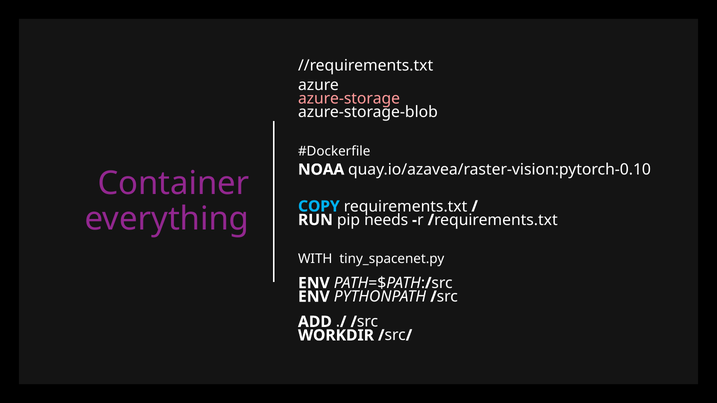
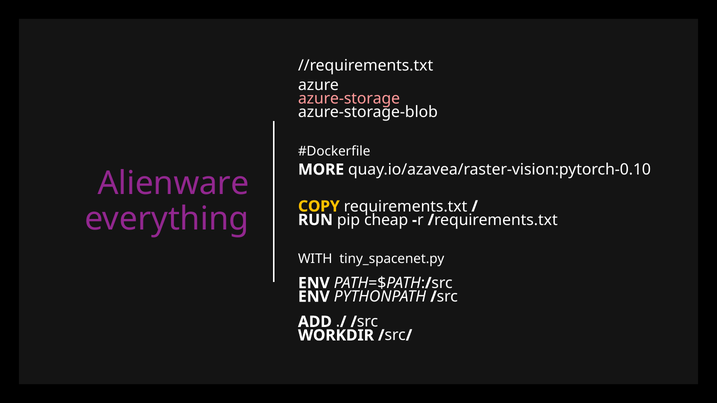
NOAA: NOAA -> MORE (321, 170)
Container: Container -> Alienware (174, 184)
COPY colour: light blue -> yellow (319, 206)
needs: needs -> cheap (386, 220)
